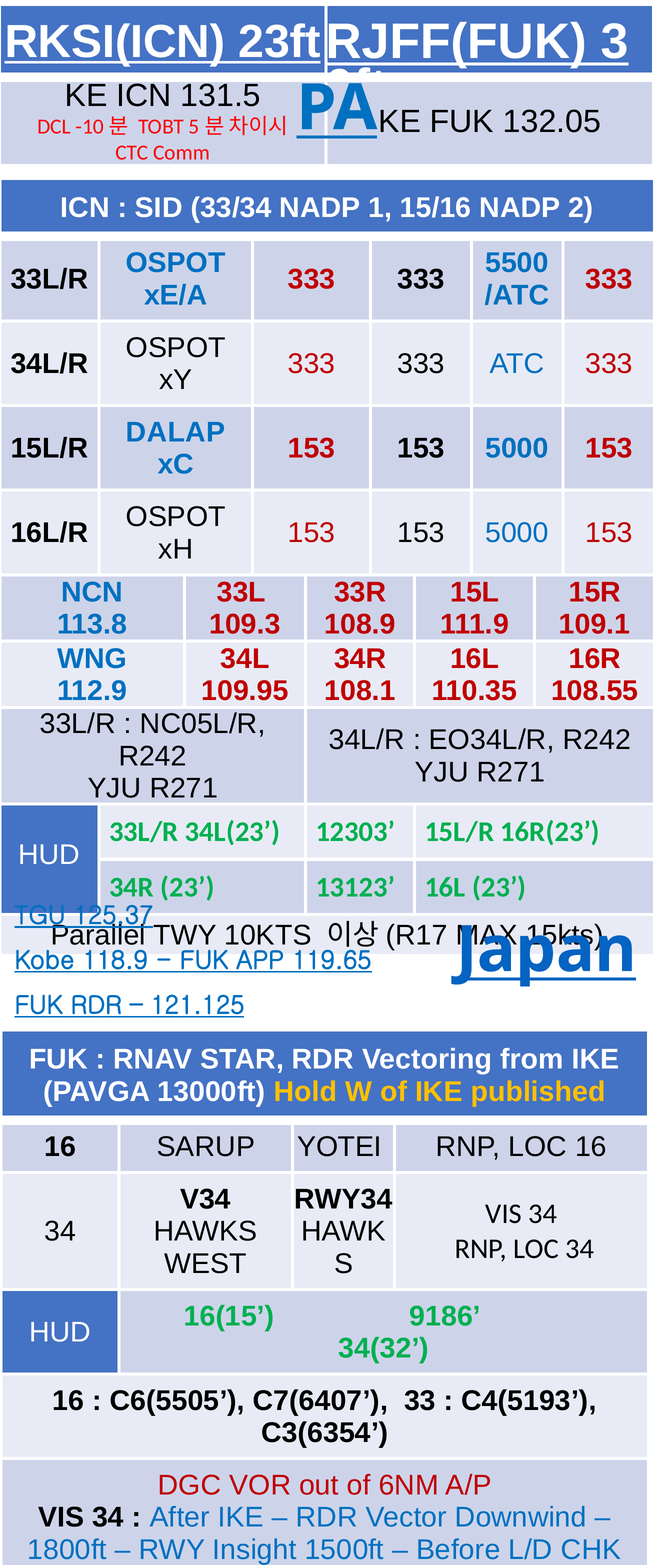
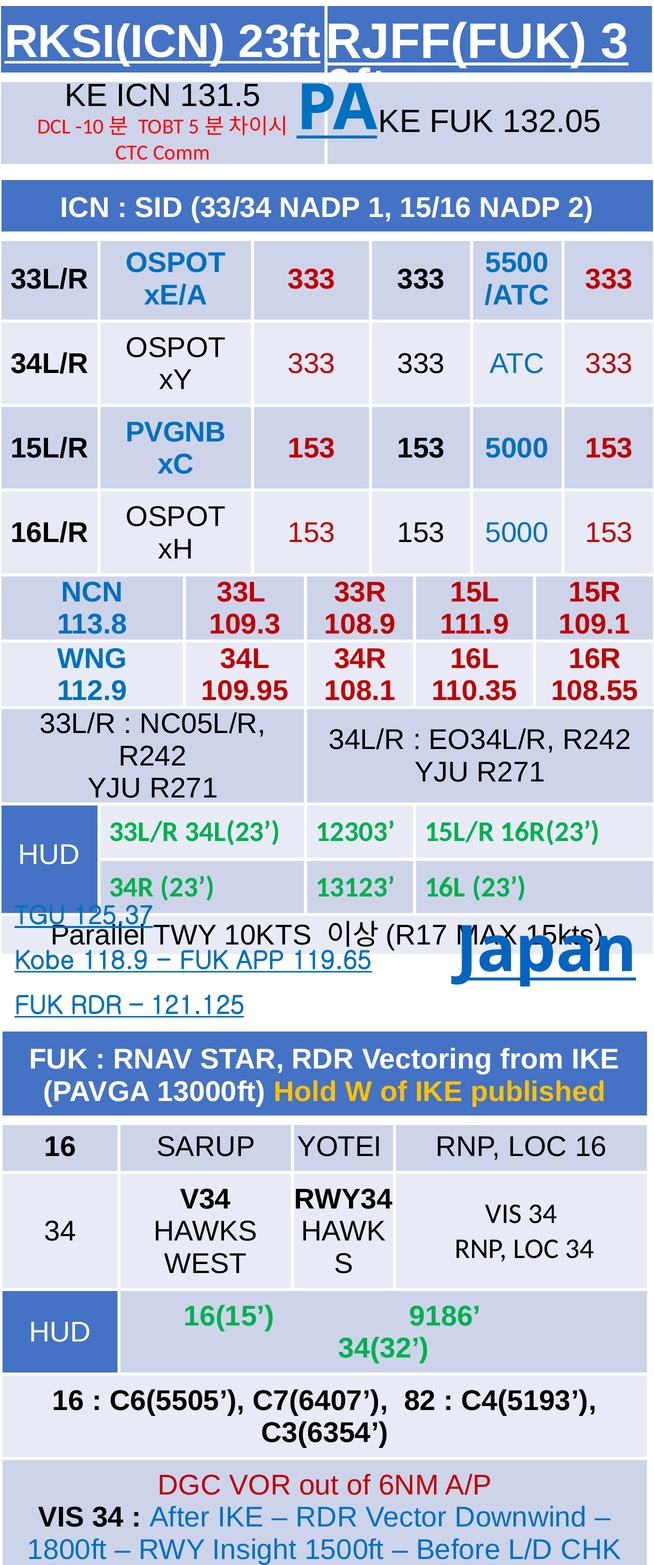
DALAP: DALAP -> PVGNB (176, 432)
33: 33 -> 82 (420, 1401)
